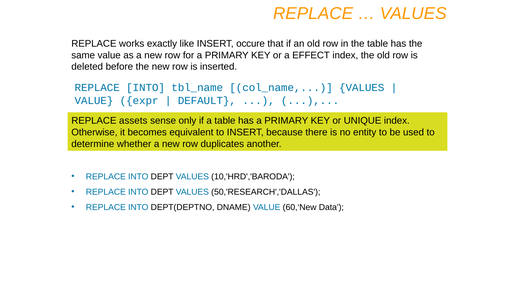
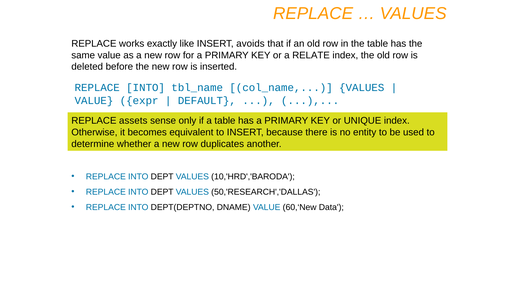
occure: occure -> avoids (250, 44)
EFFECT: EFFECT -> RELATE (311, 55)
